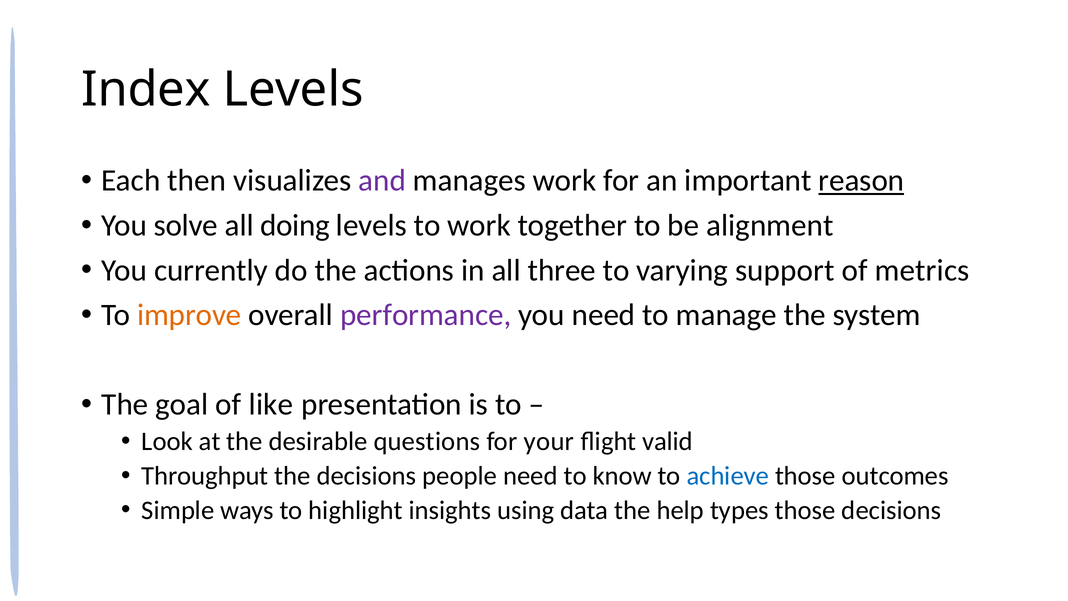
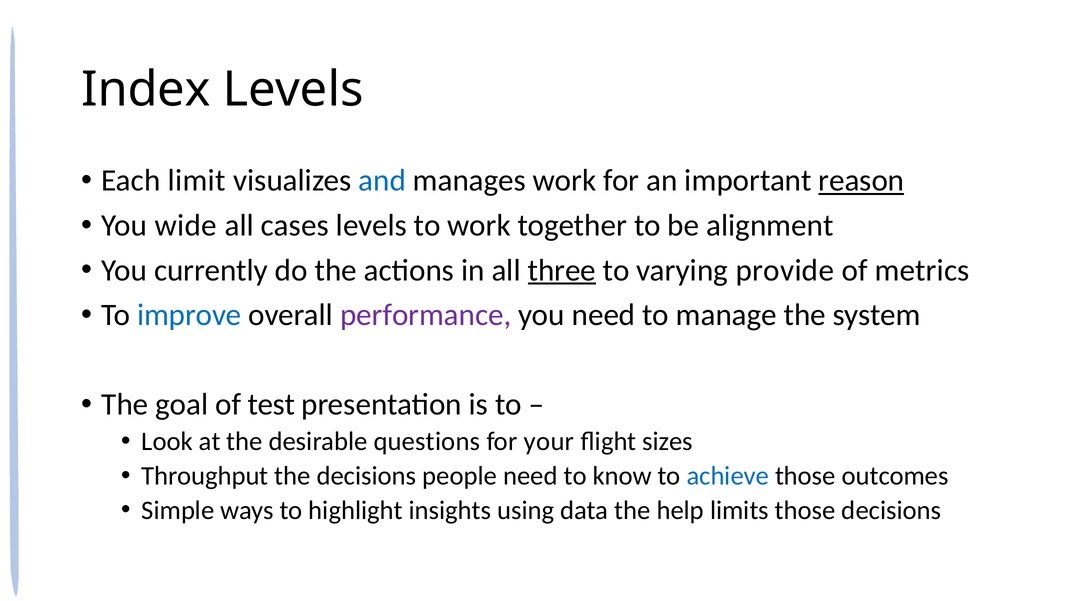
then: then -> limit (197, 181)
and colour: purple -> blue (382, 181)
solve: solve -> wide (186, 225)
doing: doing -> cases (295, 225)
three underline: none -> present (562, 270)
support: support -> provide (785, 270)
improve colour: orange -> blue (189, 315)
like: like -> test (271, 404)
valid: valid -> sizes (668, 441)
types: types -> limits (739, 510)
